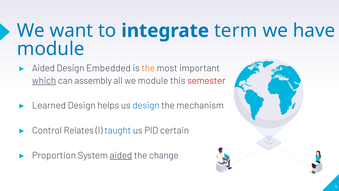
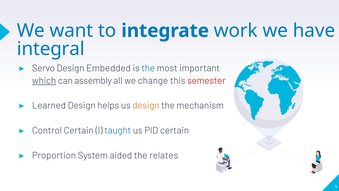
term: term -> work (236, 31)
module: module -> integral (51, 49)
Aided: Aided -> Servo (43, 68)
the colour: orange -> blue (148, 68)
we module: module -> change (153, 81)
design colour: blue -> orange (146, 105)
Control Relates: Relates -> Certain (79, 130)
aided underline: present -> none (121, 155)
change: change -> relates (164, 155)
